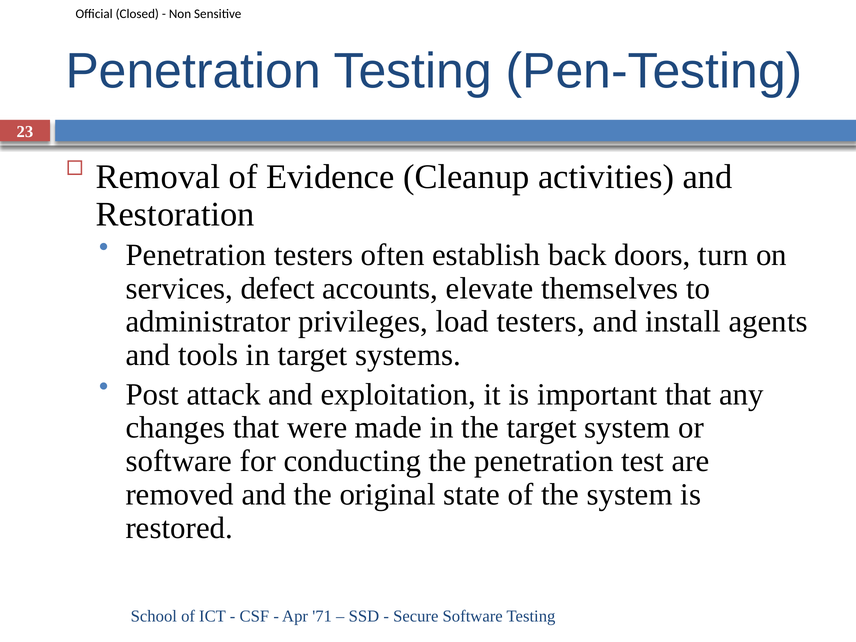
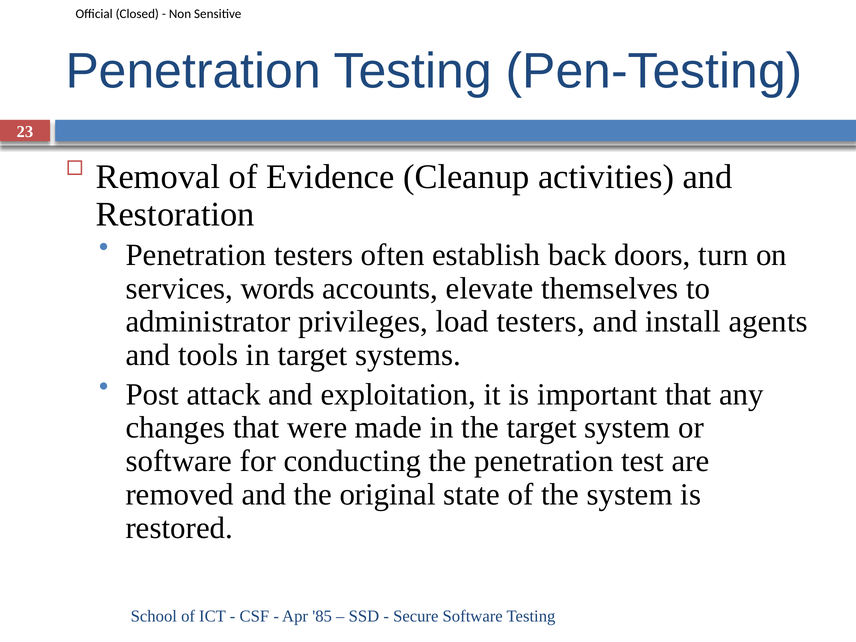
defect: defect -> words (278, 288)
71: 71 -> 85 (322, 616)
